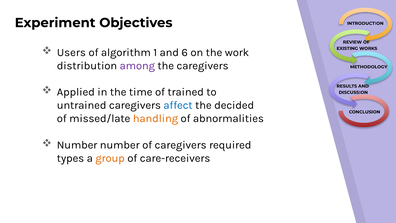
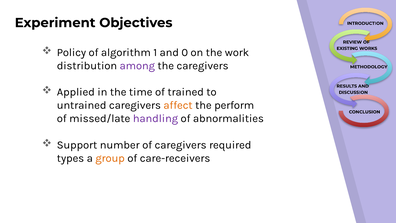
Users: Users -> Policy (71, 52)
6: 6 -> 0 (185, 52)
affect colour: blue -> orange (178, 105)
decided: decided -> perform (234, 105)
handling colour: orange -> purple (155, 118)
Number: Number -> Support (77, 145)
